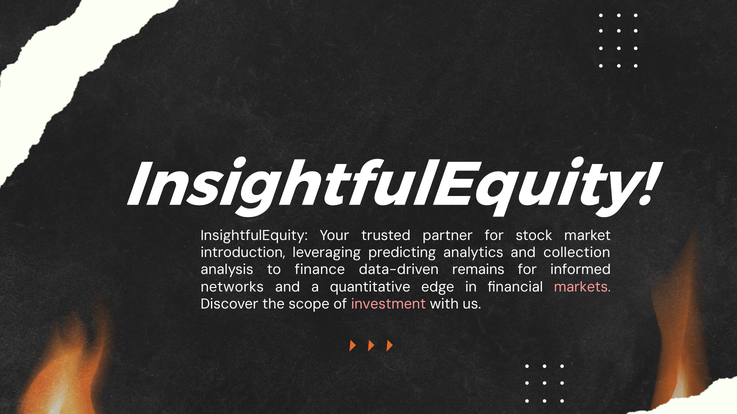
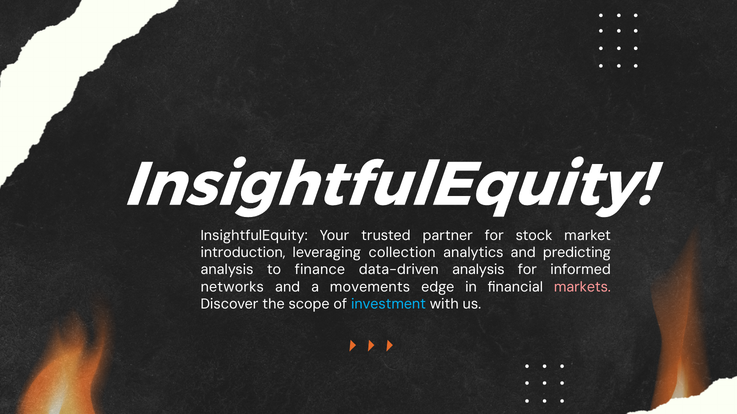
predicting: predicting -> collection (402, 253)
collection: collection -> predicting (577, 253)
data-driven remains: remains -> analysis (478, 270)
quantitative: quantitative -> movements (370, 287)
investment colour: pink -> light blue (389, 304)
